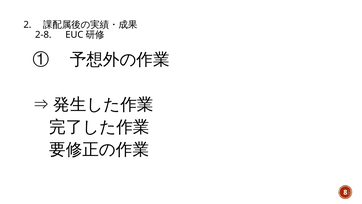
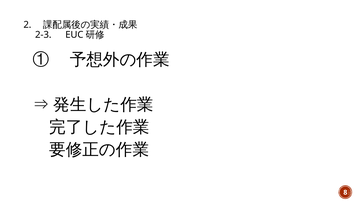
2-8: 2-8 -> 2-3 (43, 35)
